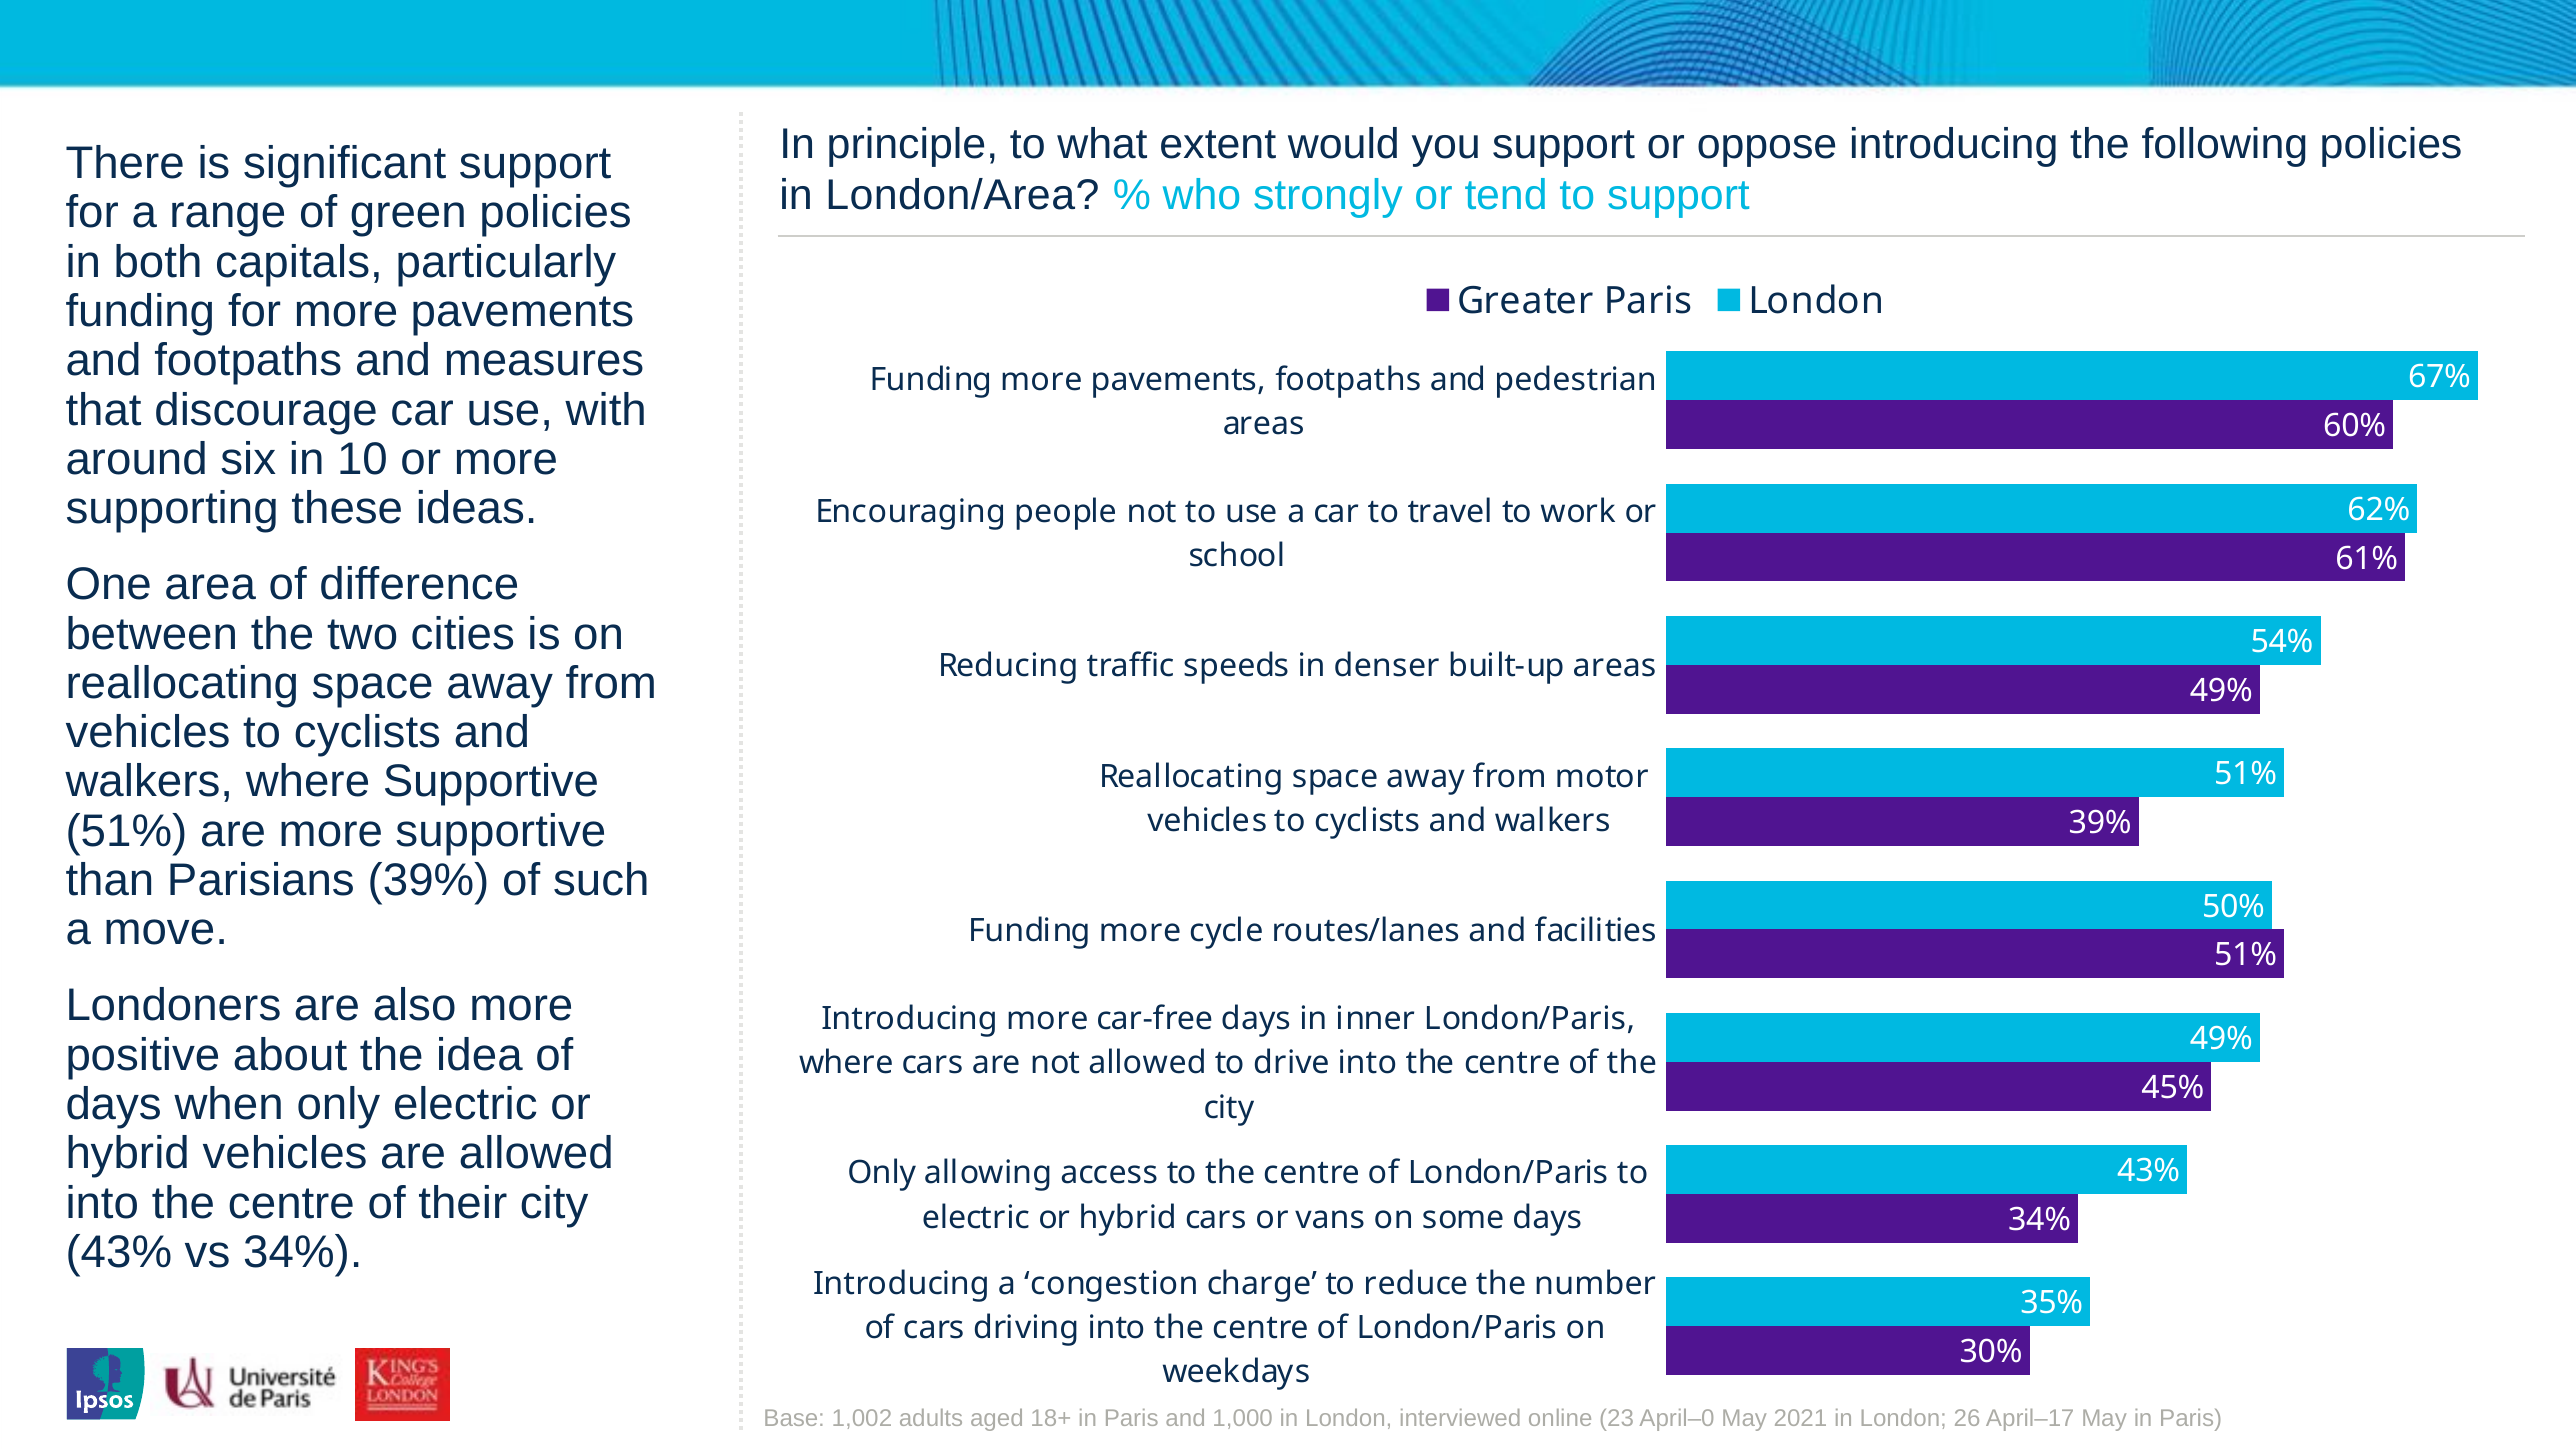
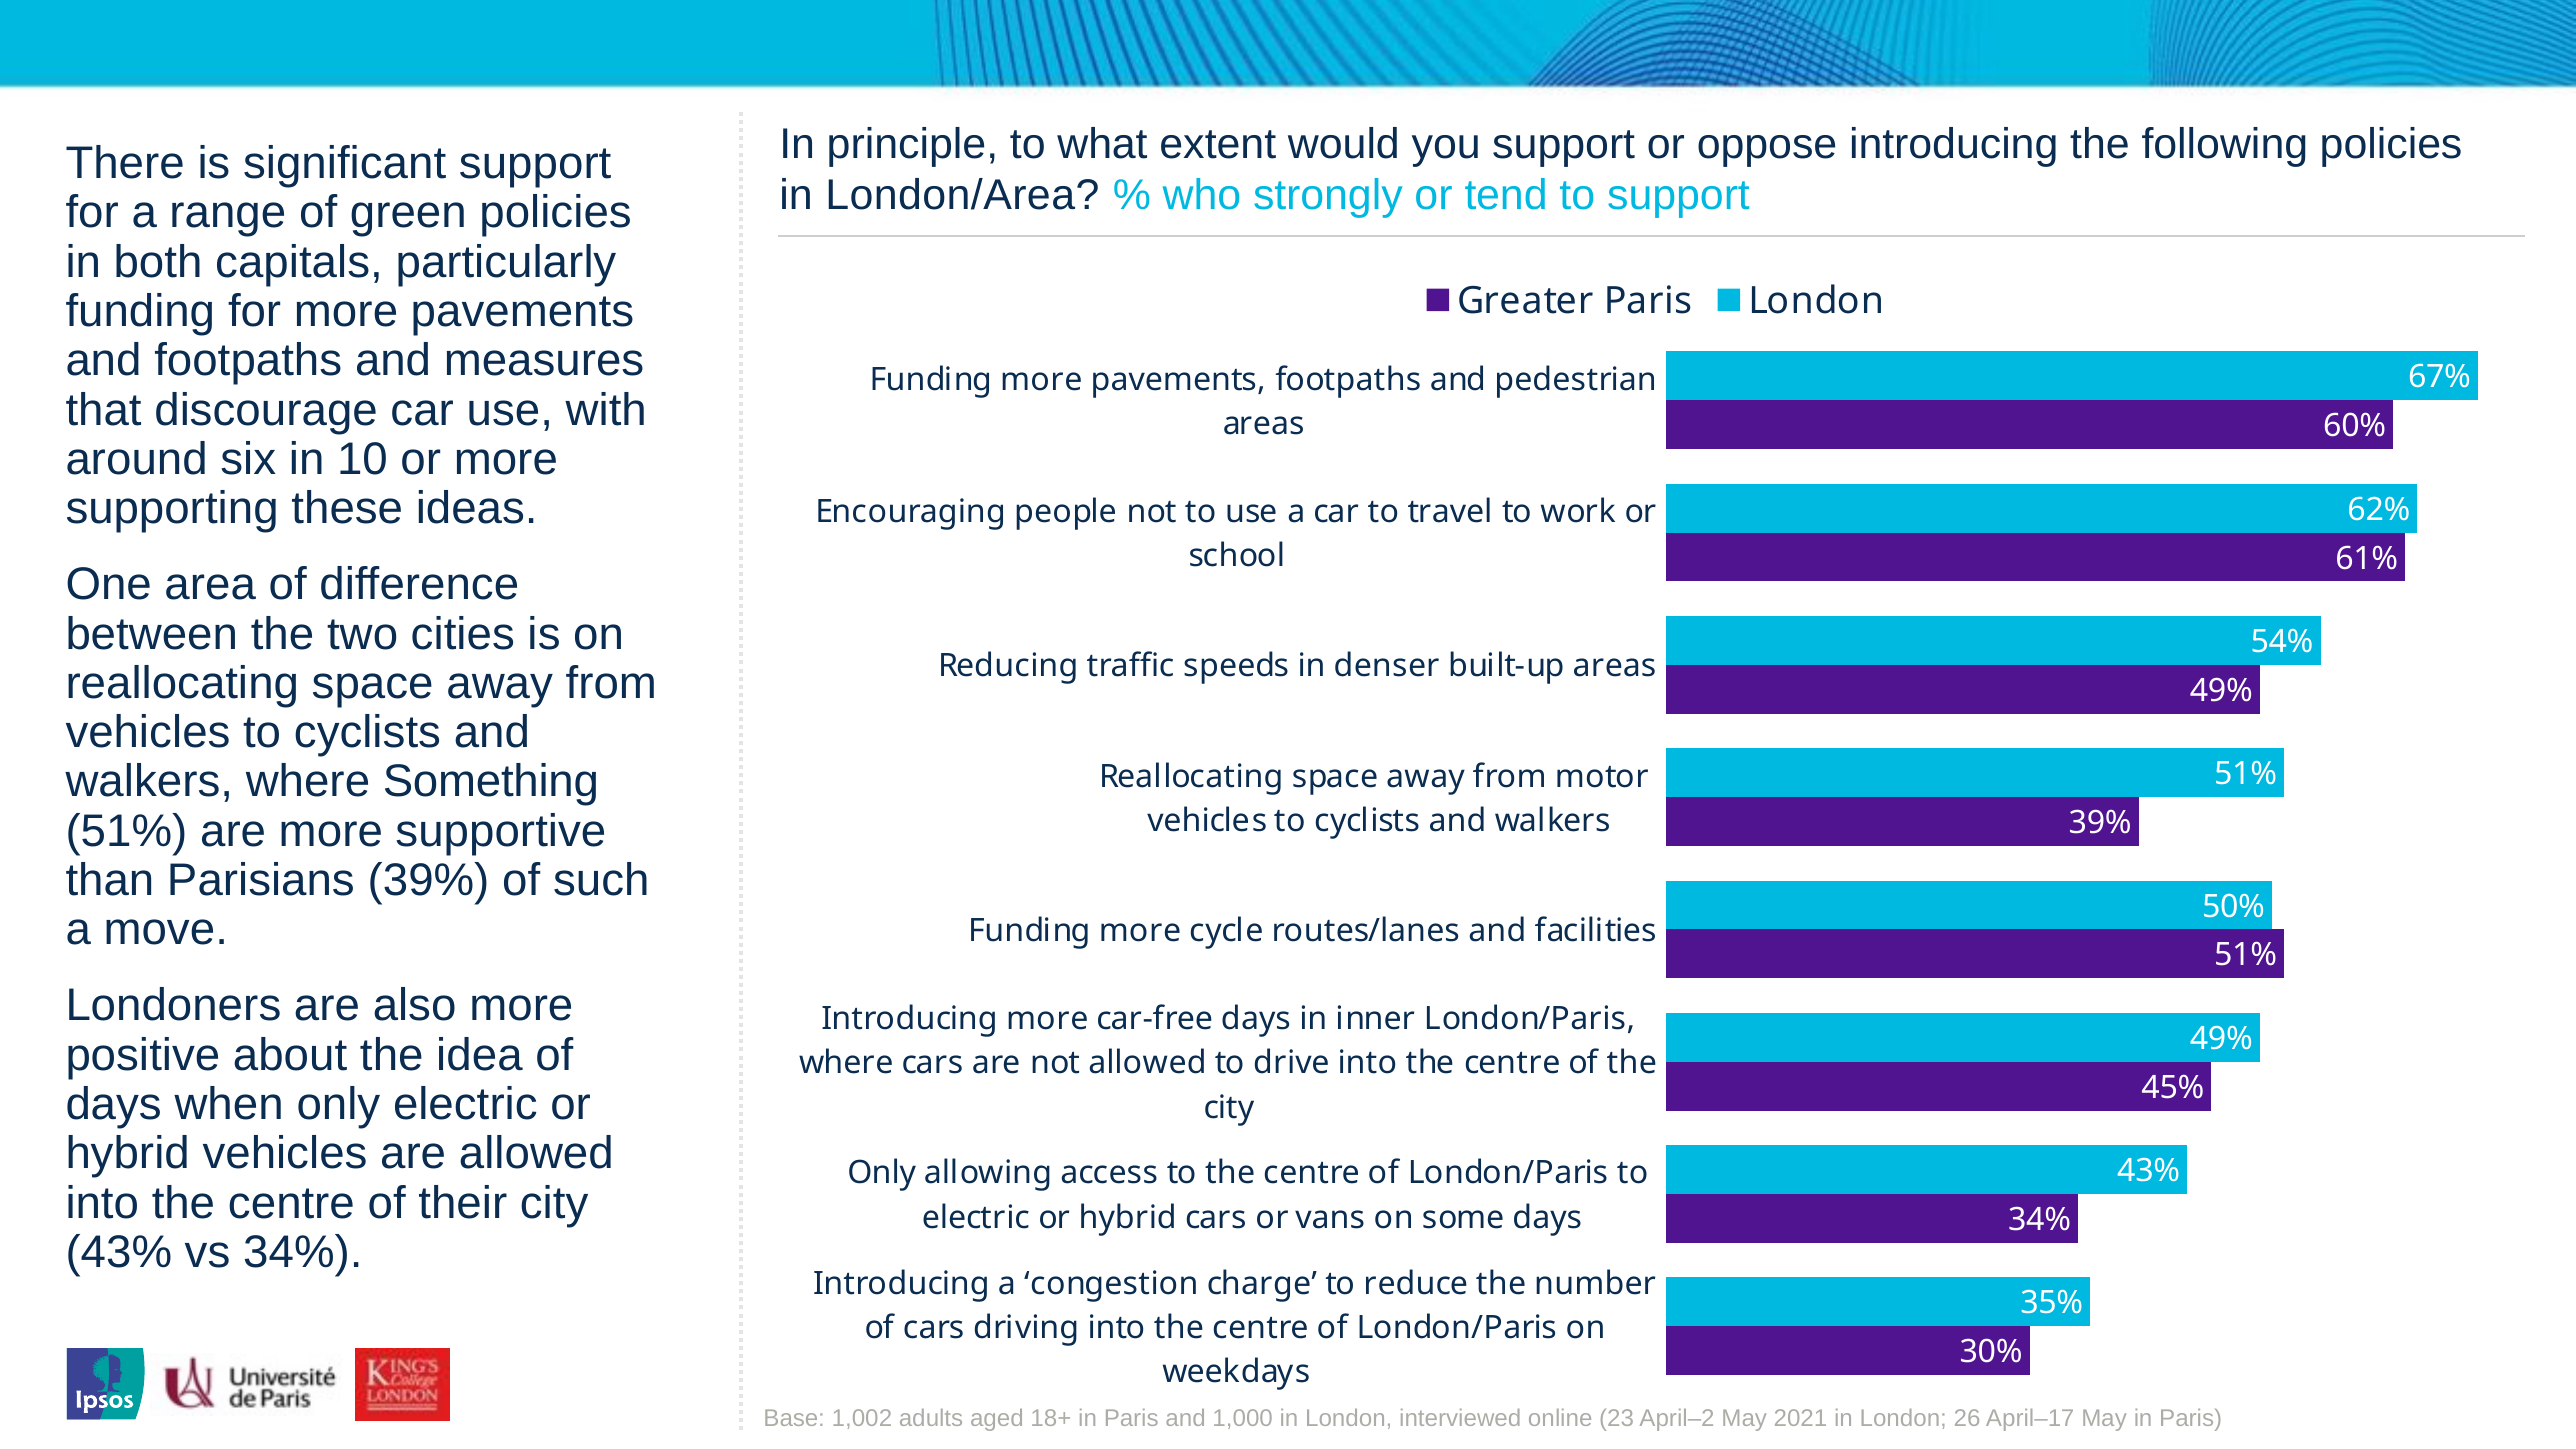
where Supportive: Supportive -> Something (491, 782)
April–0: April–0 -> April–2 (1677, 1419)
